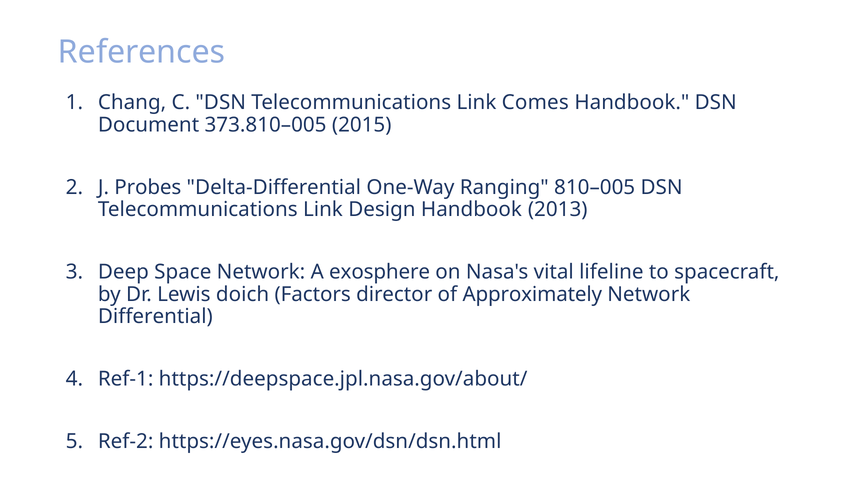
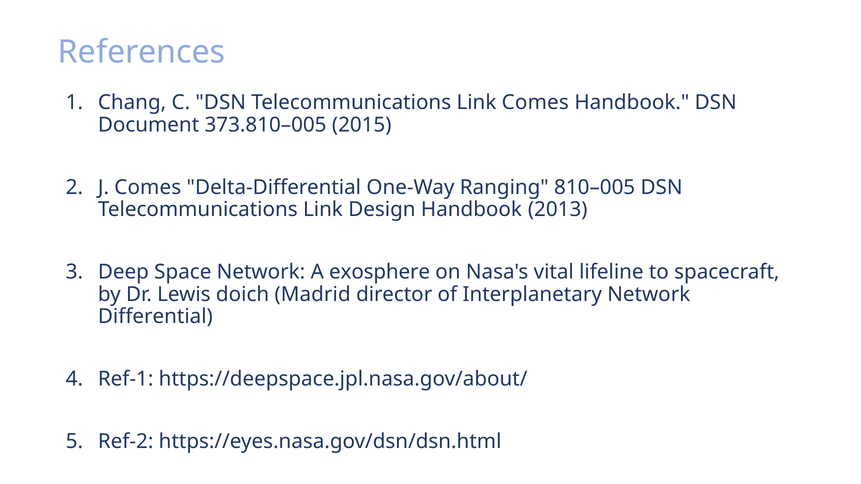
J Probes: Probes -> Comes (148, 187)
Factors: Factors -> Madrid (313, 294)
Approximately: Approximately -> Interplanetary (532, 294)
